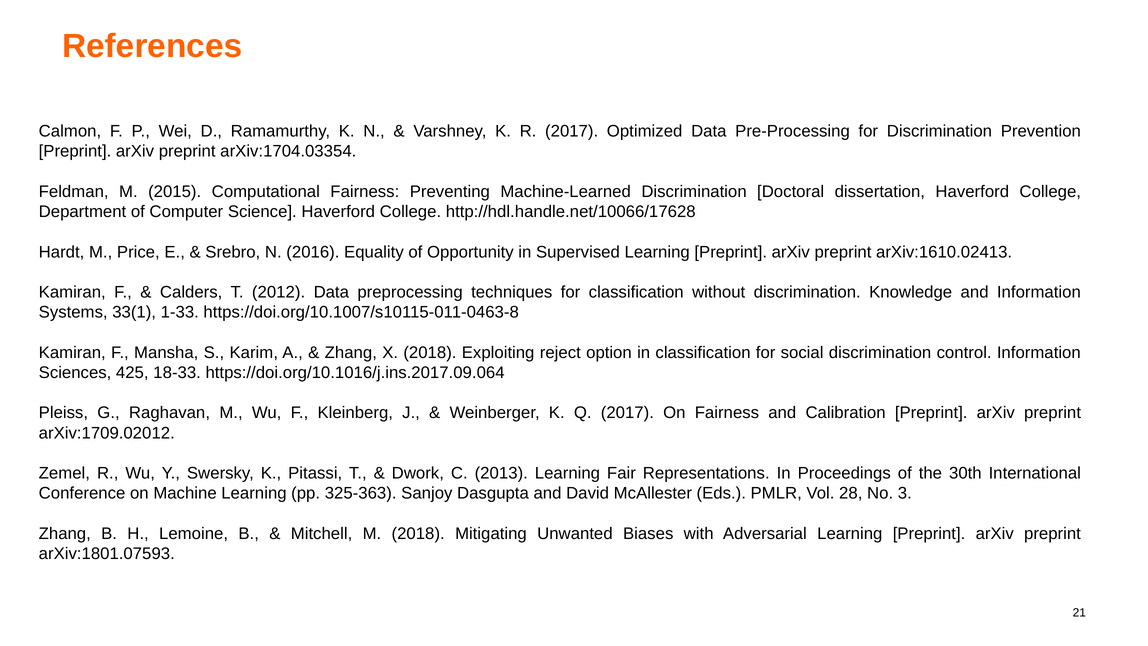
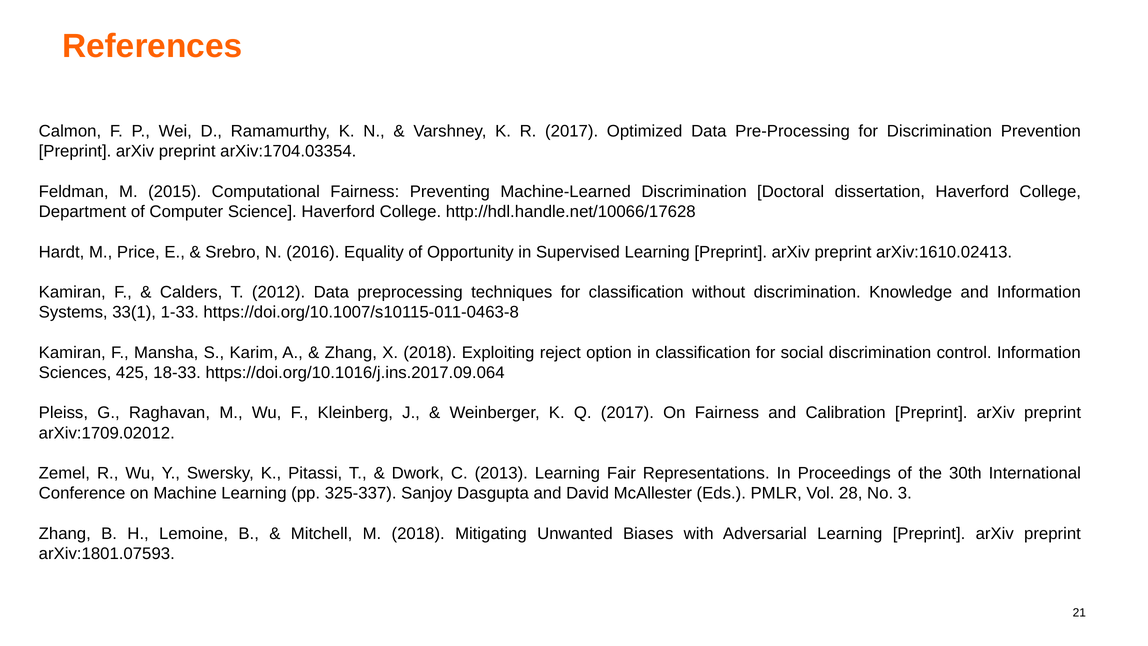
325-363: 325-363 -> 325-337 (361, 493)
